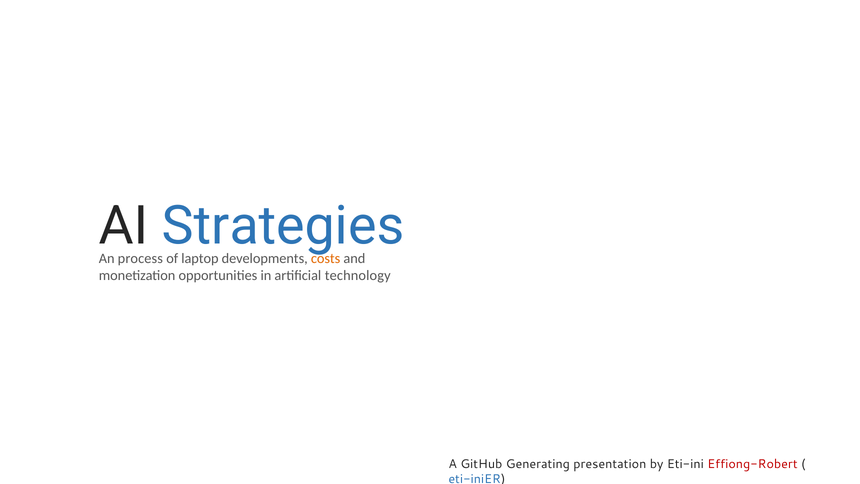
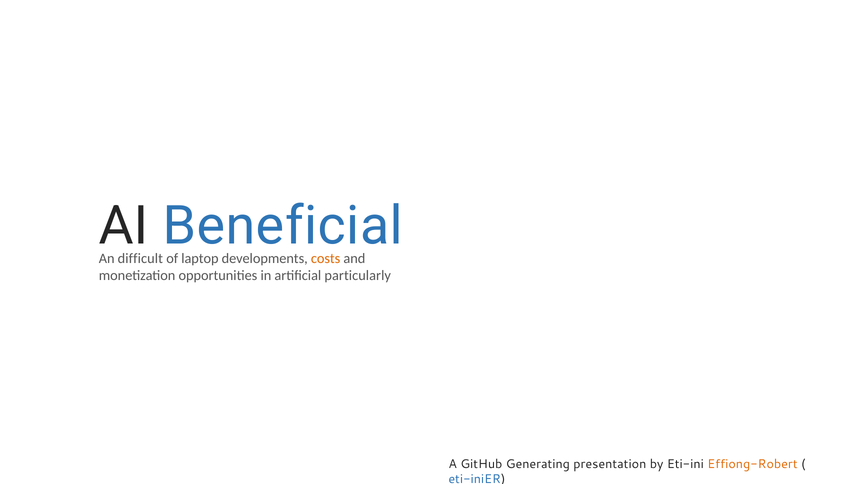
Strategies: Strategies -> Beneficial (283, 226)
process: process -> difficult (140, 258)
technology: technology -> particularly (358, 275)
Effiong-Robert colour: red -> orange (752, 464)
